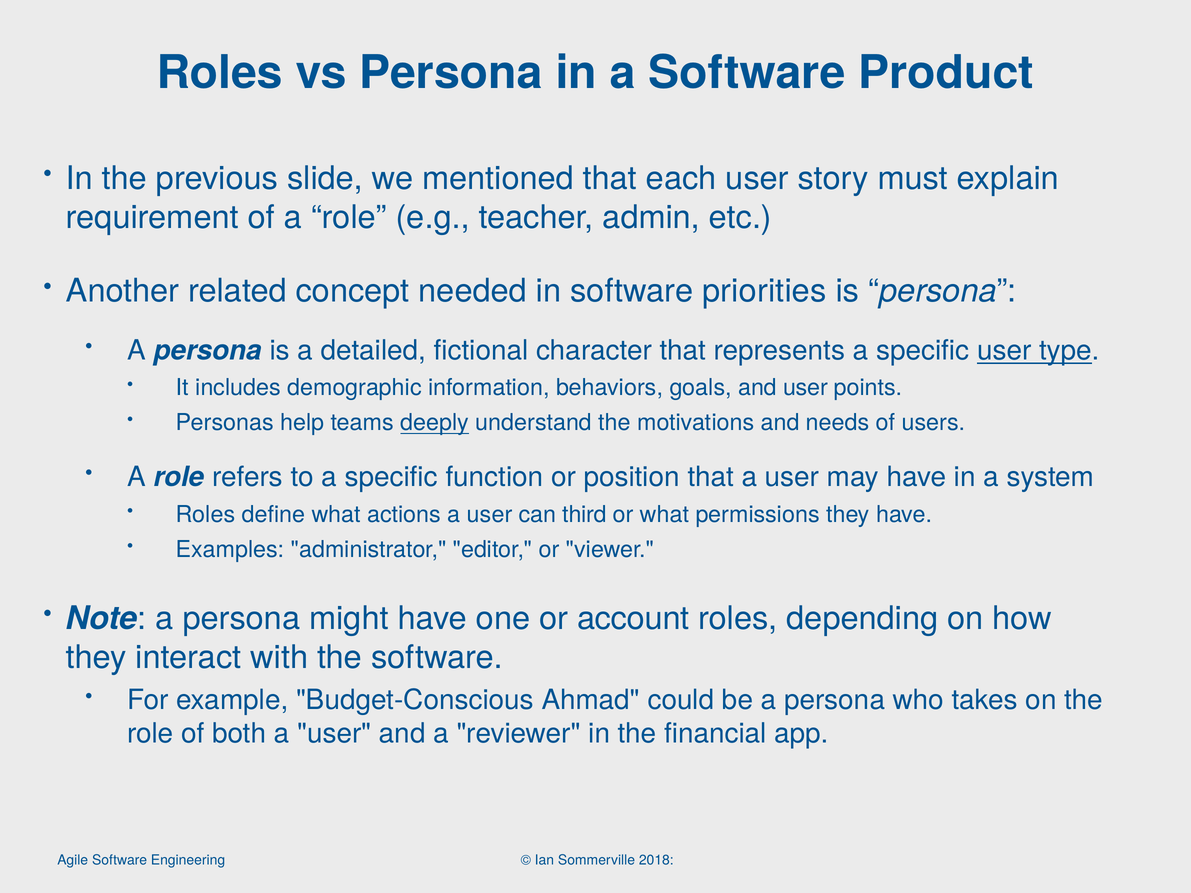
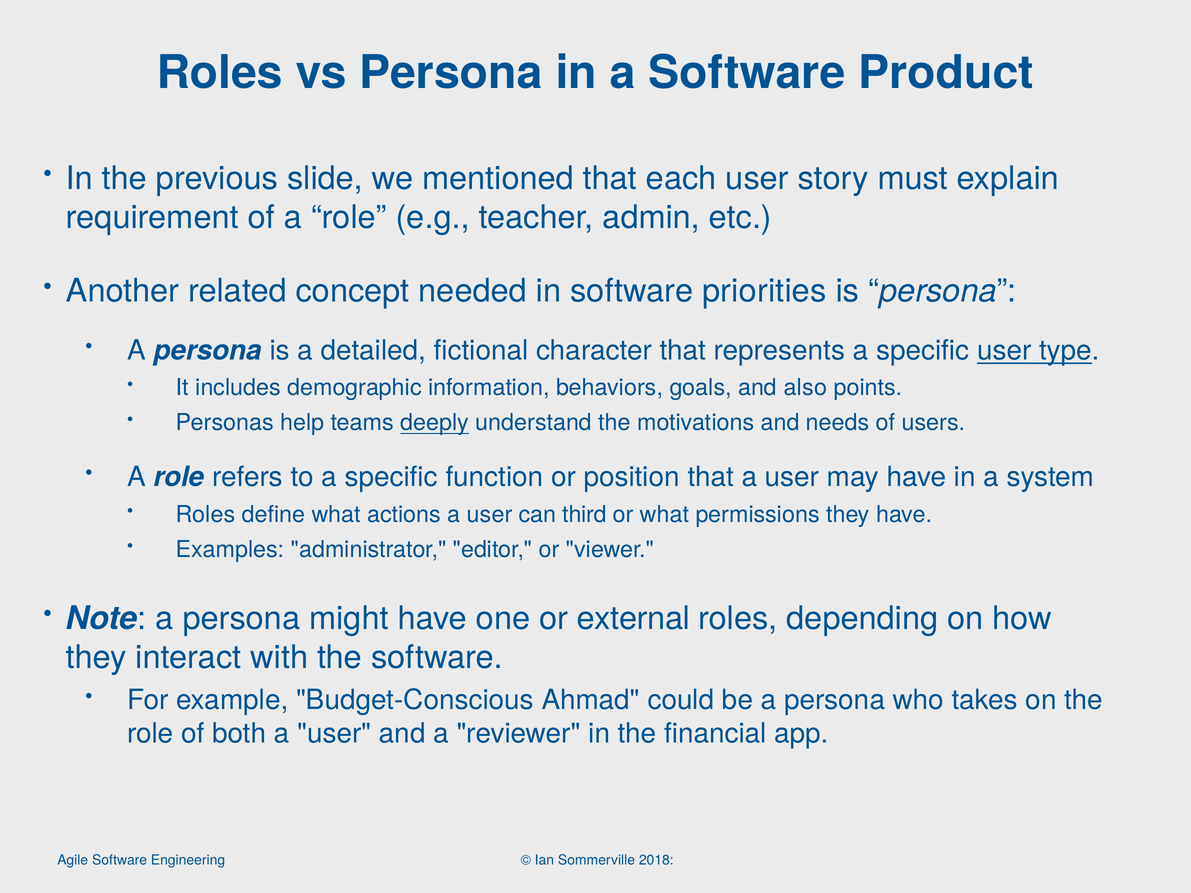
and user: user -> also (805, 388)
account: account -> external (633, 618)
